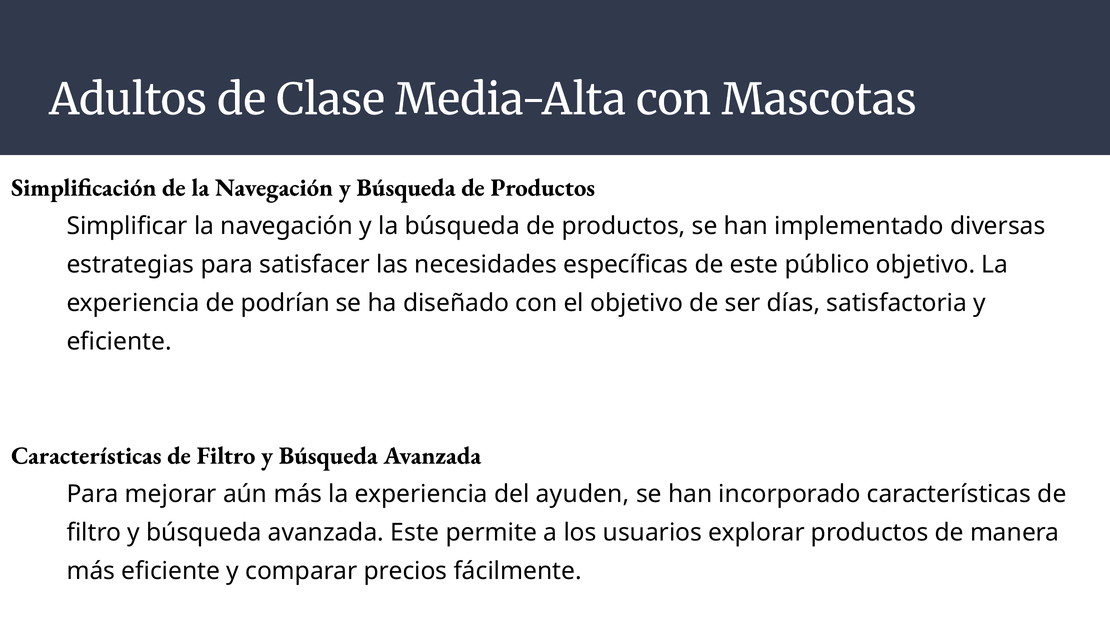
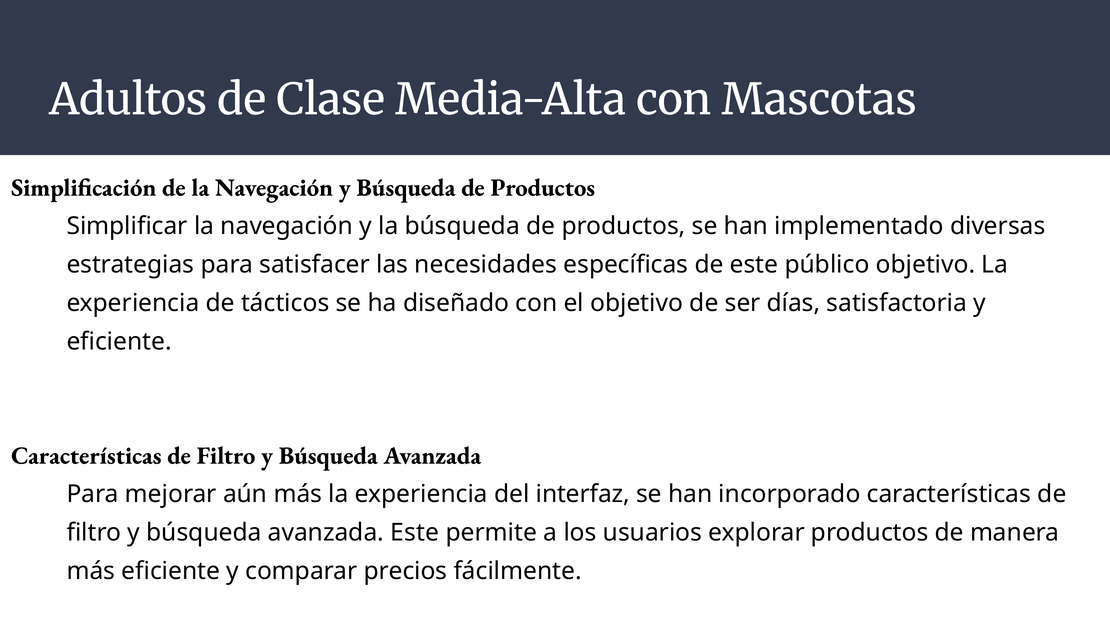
podrían: podrían -> tácticos (285, 303)
ayuden: ayuden -> interfaz (583, 494)
